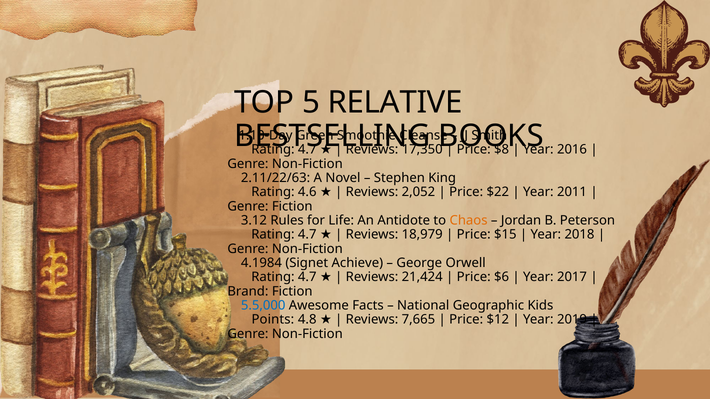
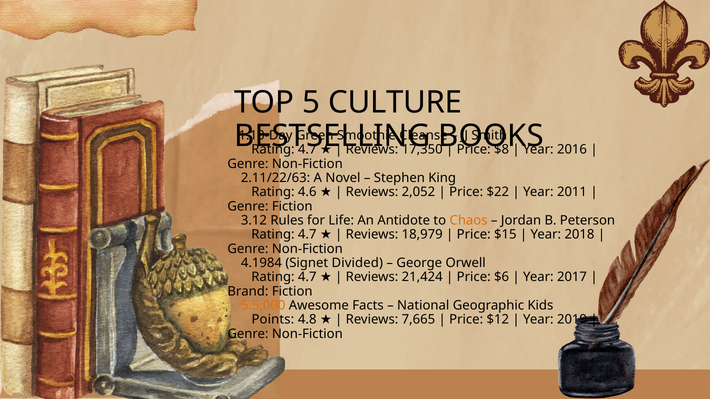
RELATIVE: RELATIVE -> CULTURE (395, 103)
Achieve: Achieve -> Divided (357, 263)
5.5,000 colour: blue -> orange (263, 306)
